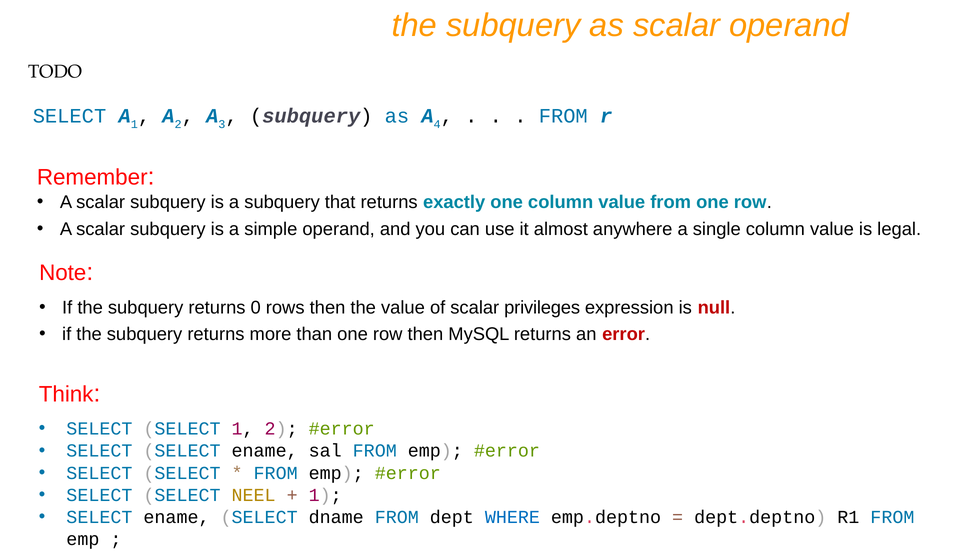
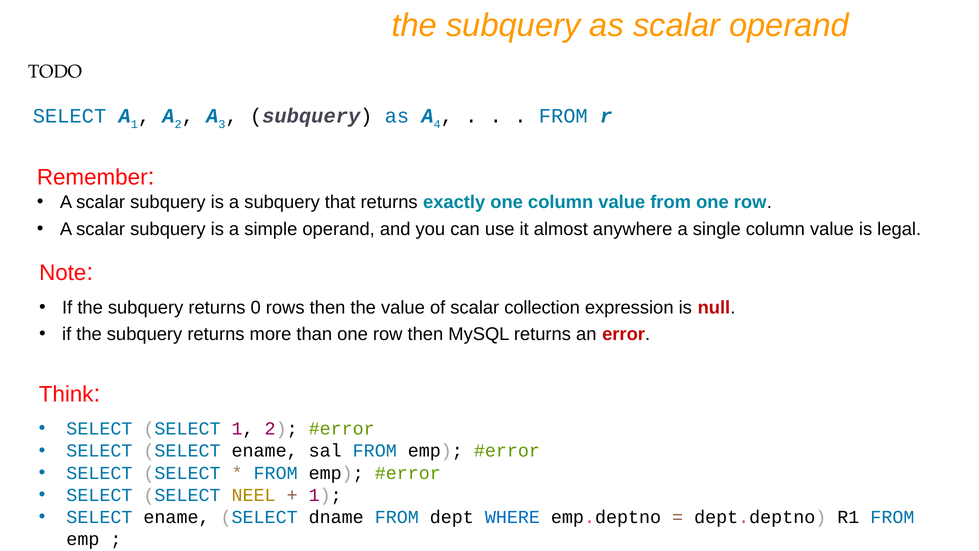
privileges: privileges -> collection (542, 307)
